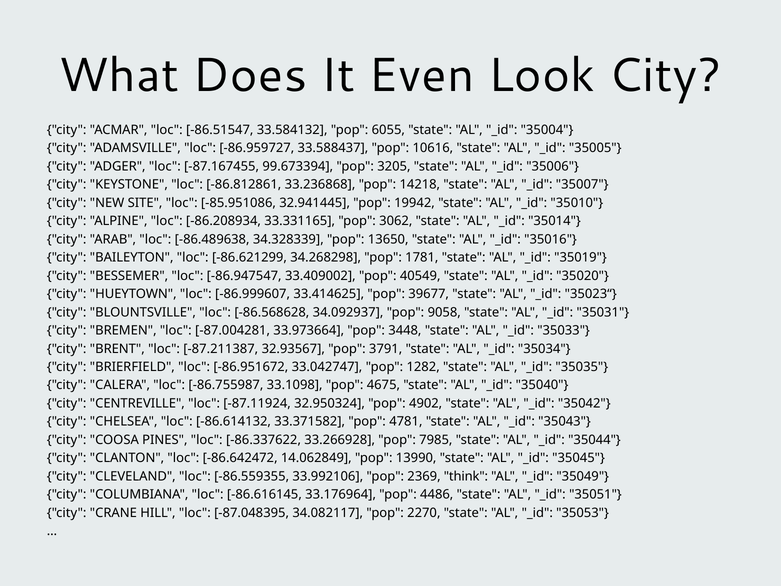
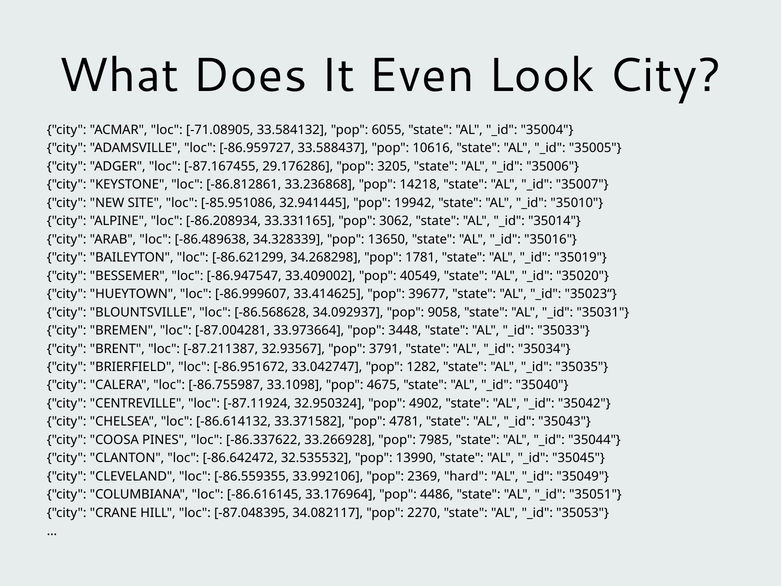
-86.51547: -86.51547 -> -71.08905 (220, 130)
99.673394: 99.673394 -> 29.176286 (298, 166)
14.062849: 14.062849 -> 32.535532 (316, 458)
think: think -> hard (466, 476)
